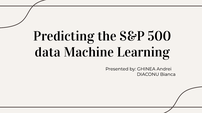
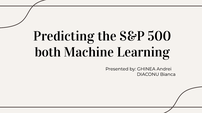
data: data -> both (48, 53)
